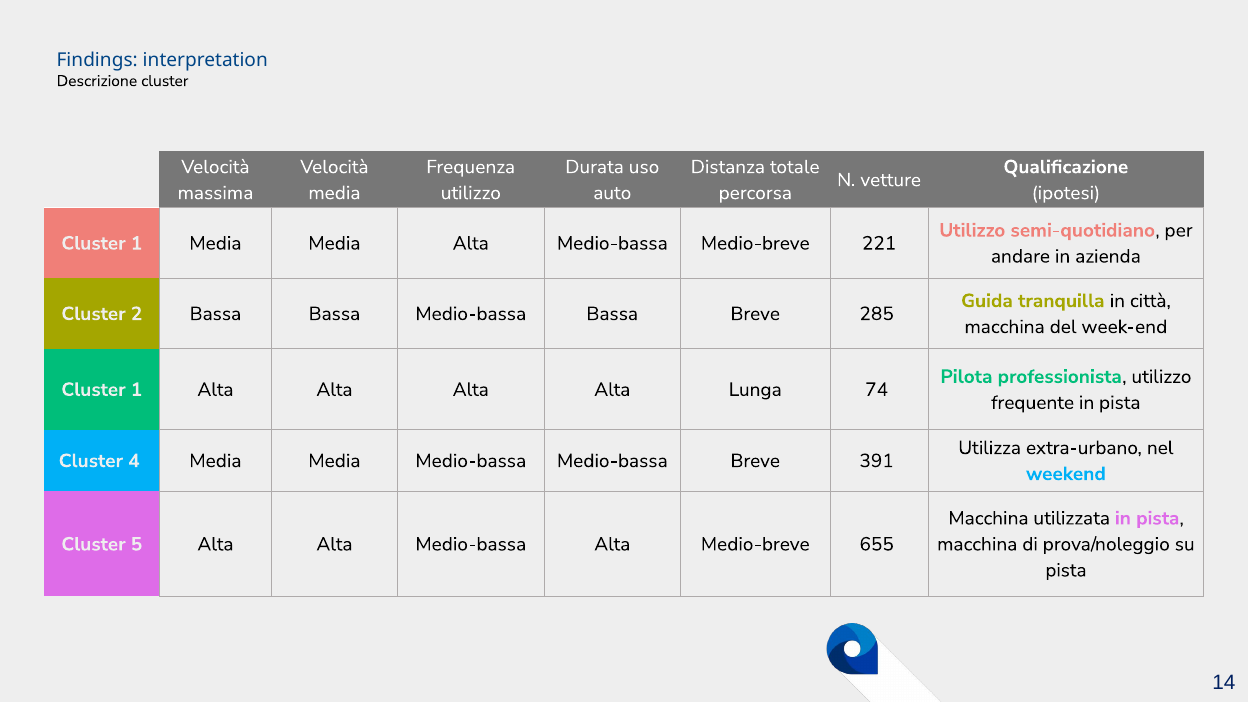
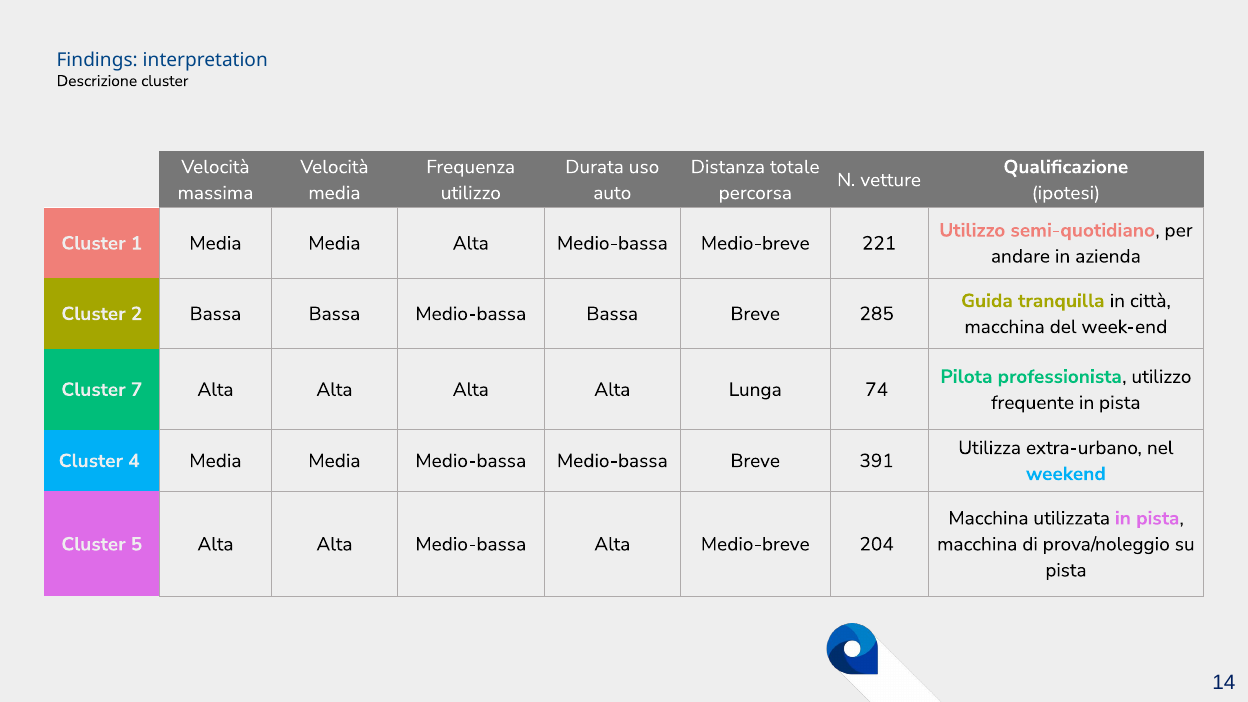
1: 1 -> 7 (137, 390)
655: 655 -> 204 (877, 544)
